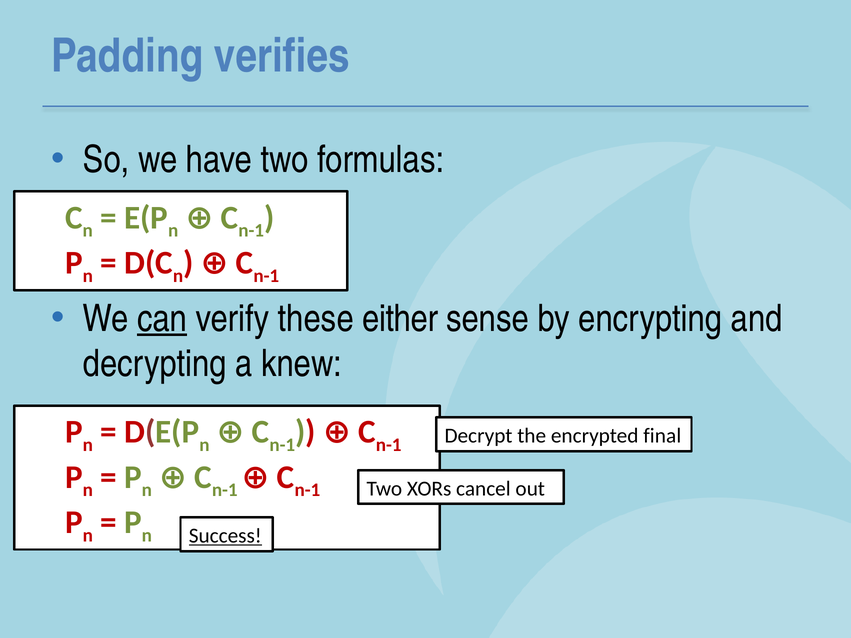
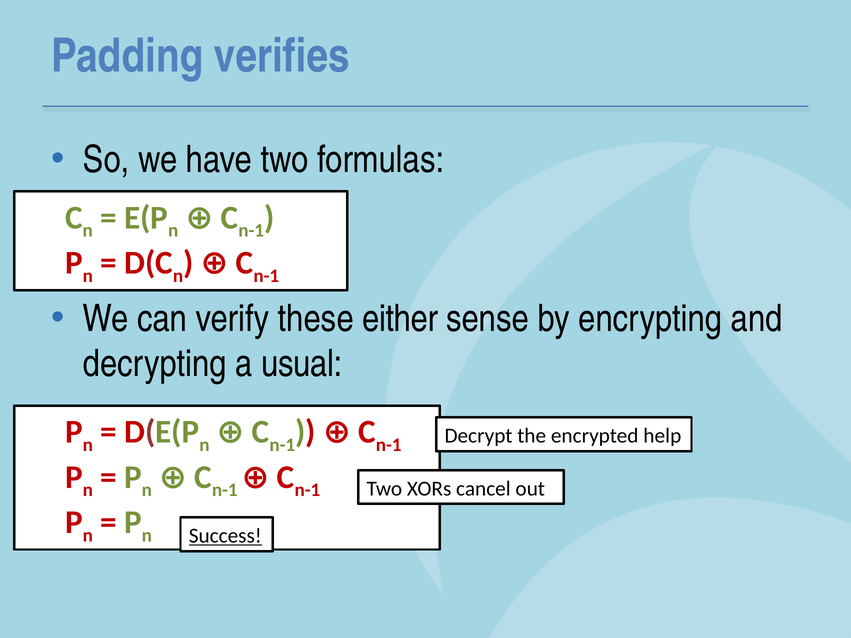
can underline: present -> none (162, 319)
knew: knew -> usual (302, 364)
final: final -> help (662, 436)
